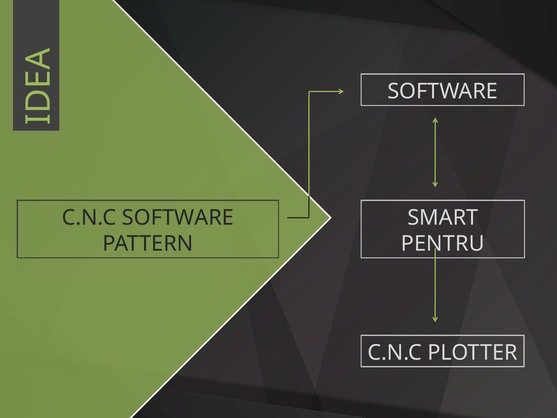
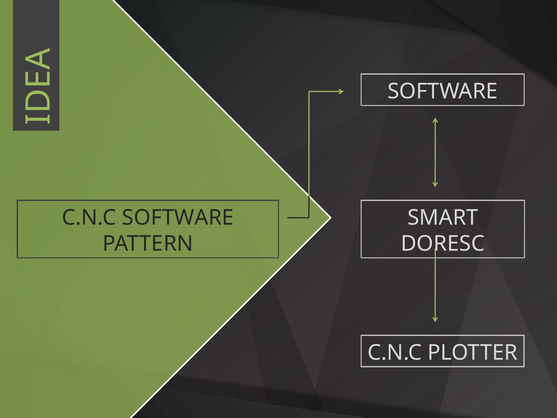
PENTRU: PENTRU -> DORESC (443, 243)
